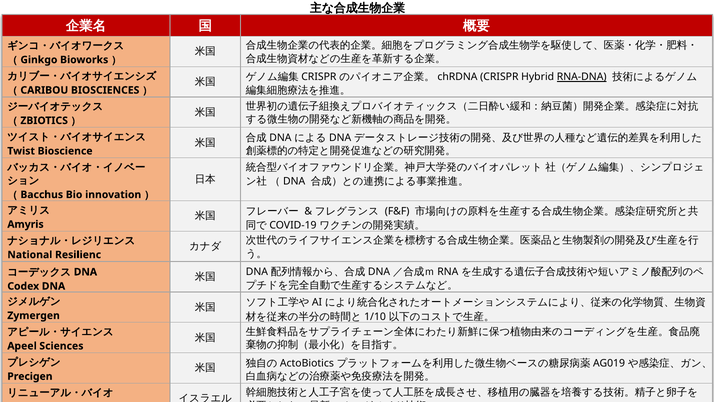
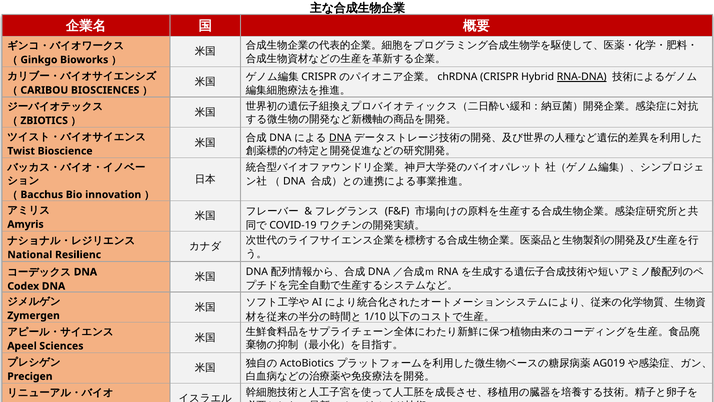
DNA underline: none -> present (340, 138)
